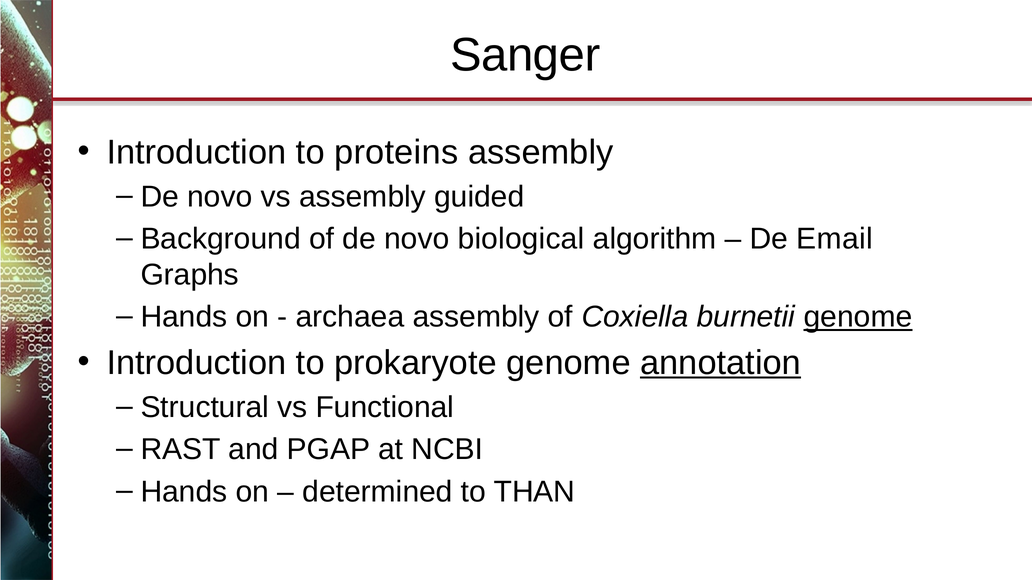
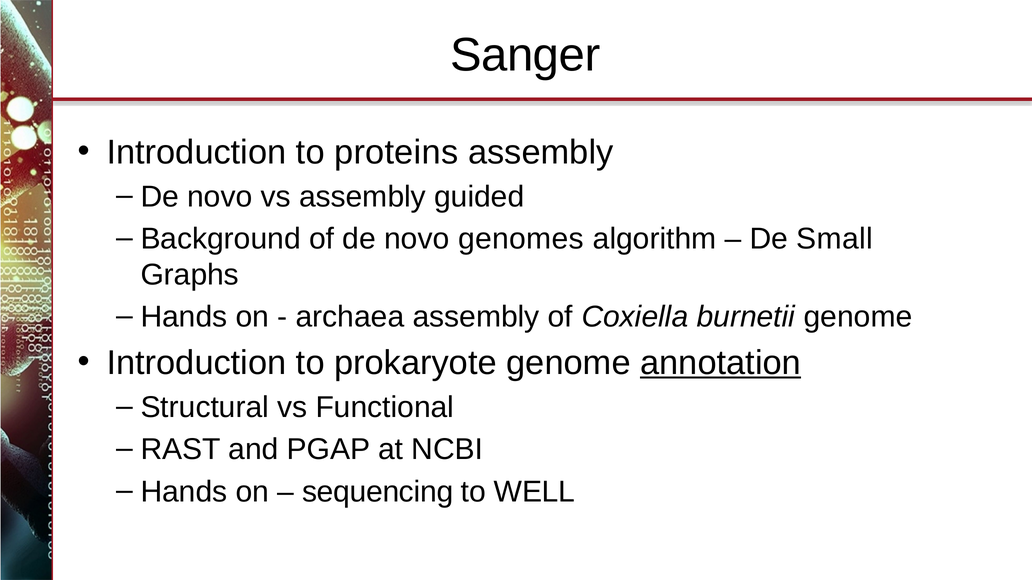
biological: biological -> genomes (521, 239)
Email: Email -> Small (835, 239)
genome underline: present -> none (858, 317)
determined: determined -> sequencing (378, 492)
THAN: THAN -> WELL (534, 492)
